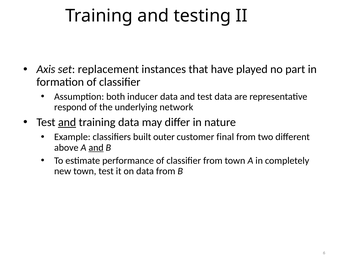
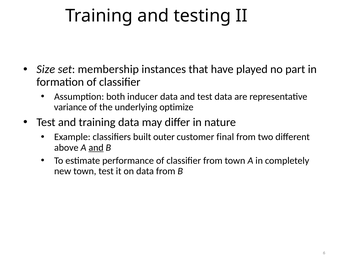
Axis: Axis -> Size (46, 69)
replacement: replacement -> membership (108, 69)
respond: respond -> variance (70, 107)
network: network -> optimize (176, 107)
and underline: present -> none (67, 122)
